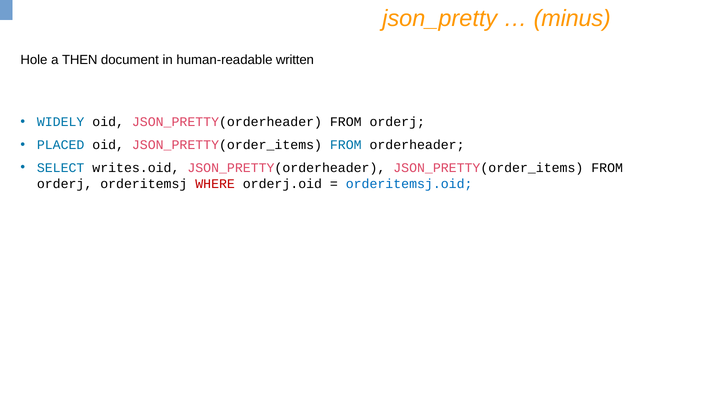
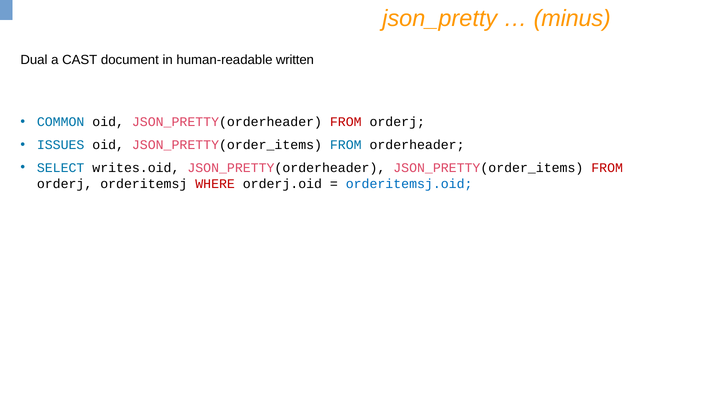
Hole: Hole -> Dual (34, 60)
THEN: THEN -> CAST (80, 60)
WIDELY: WIDELY -> COMMON (61, 122)
FROM colour: black -> red (346, 122)
PLACED: PLACED -> ISSUES (61, 145)
FROM colour: black -> red (607, 168)
